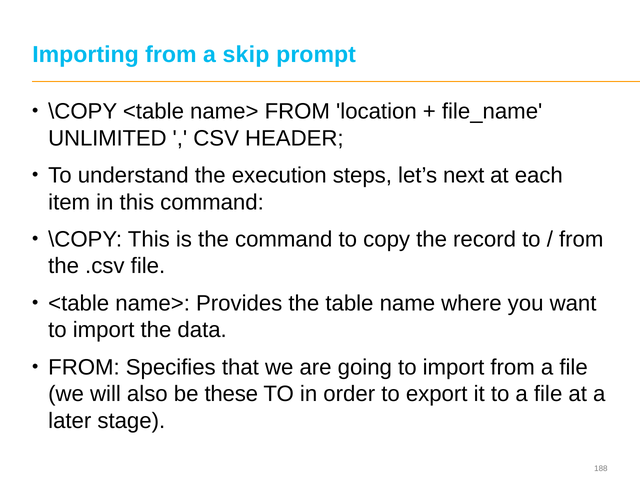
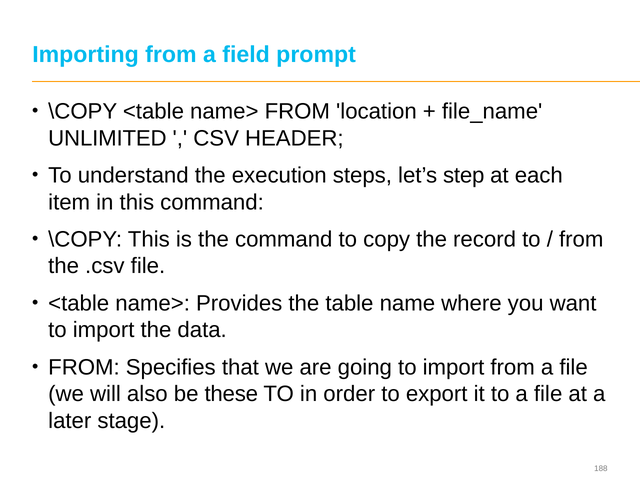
skip: skip -> field (246, 55)
next: next -> step (464, 176)
